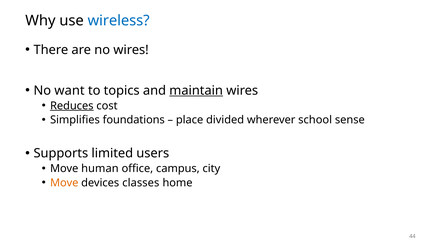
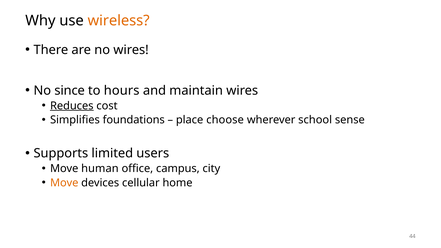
wireless colour: blue -> orange (119, 21)
want: want -> since (70, 91)
topics: topics -> hours (122, 91)
maintain underline: present -> none (196, 91)
divided: divided -> choose (225, 120)
classes: classes -> cellular (141, 183)
